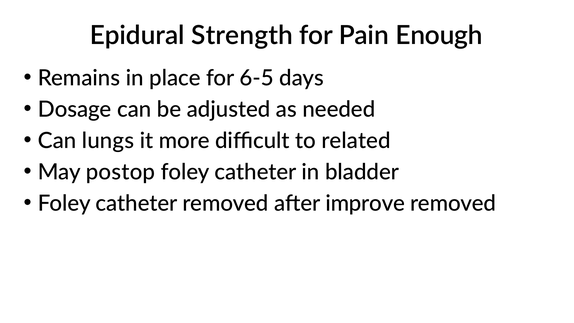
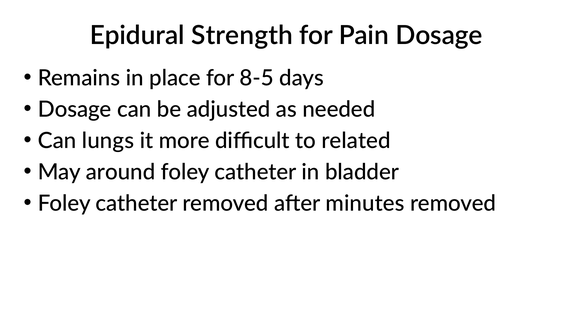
Pain Enough: Enough -> Dosage (439, 36)
6-5: 6-5 -> 8-5 (257, 78)
postop: postop -> around (121, 172)
improve: improve -> minutes (365, 203)
